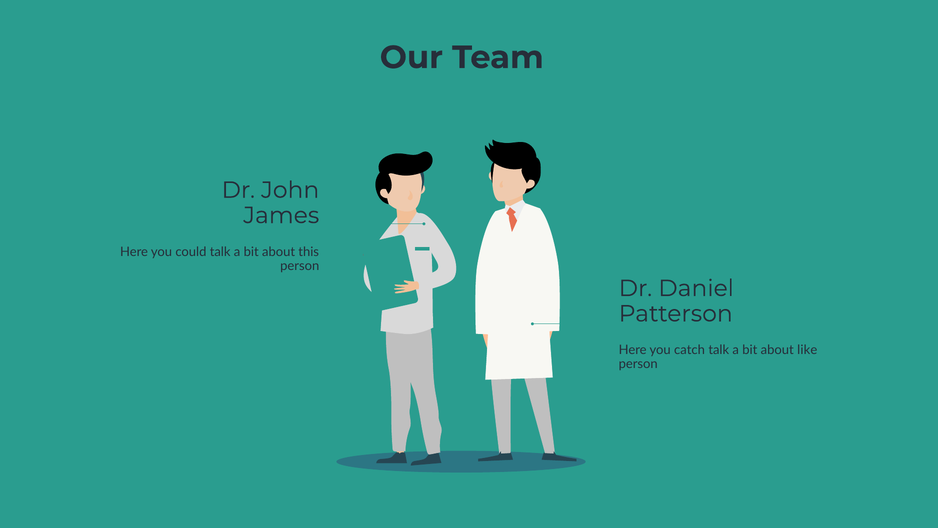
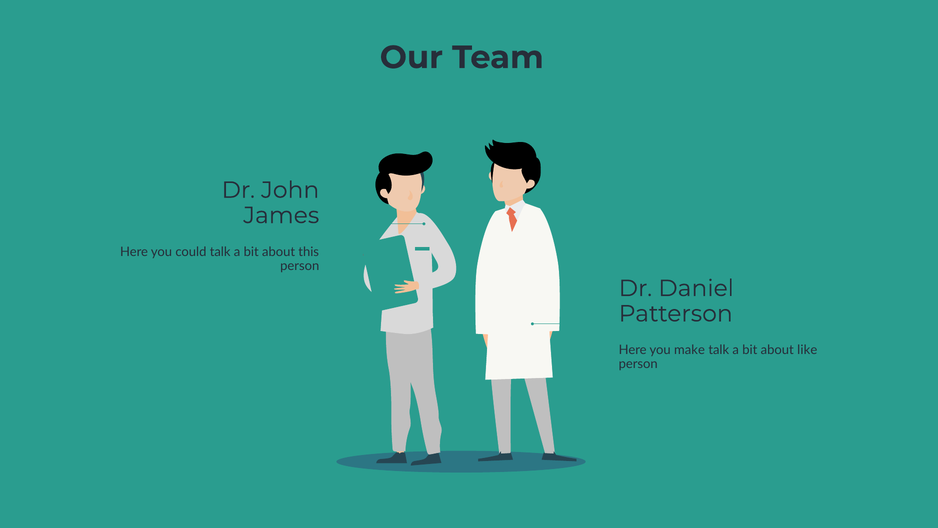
catch: catch -> make (689, 350)
